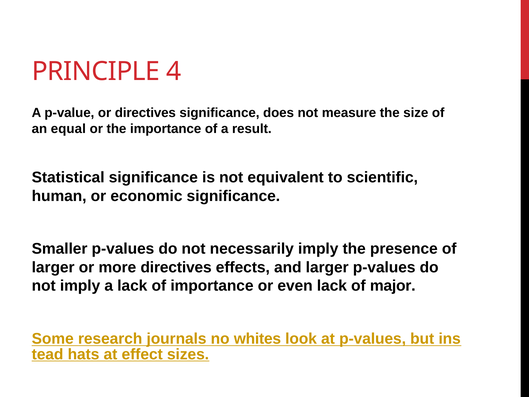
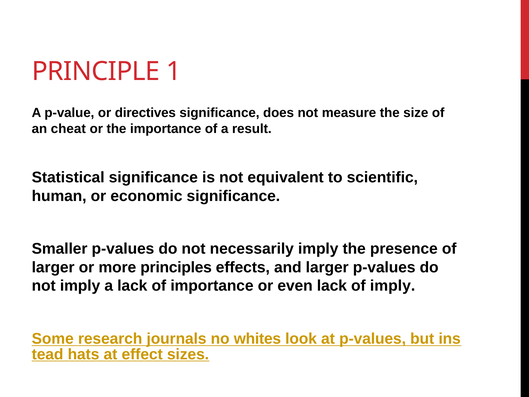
4: 4 -> 1 (174, 71)
equal: equal -> cheat (68, 129)
more directives: directives -> principles (176, 267)
of major: major -> imply (393, 286)
